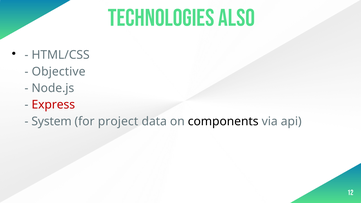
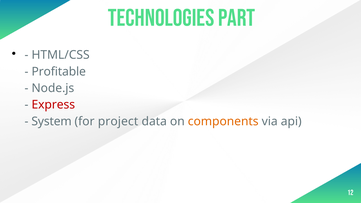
Also: Also -> Part (237, 18)
Objective: Objective -> Profitable (59, 72)
components colour: black -> orange (223, 121)
